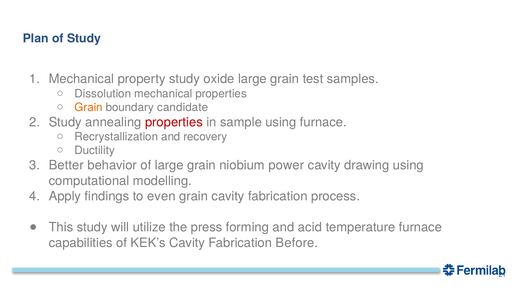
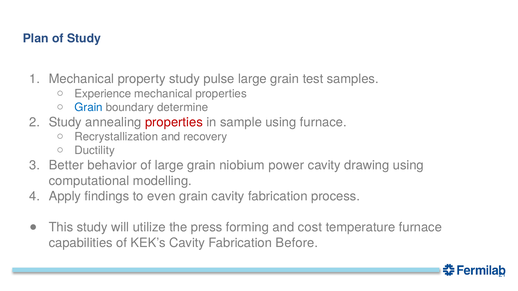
oxide: oxide -> pulse (219, 79)
Dissolution: Dissolution -> Experience (103, 94)
Grain colour: orange -> blue (89, 108)
candidate: candidate -> determine (183, 108)
acid: acid -> cost (310, 228)
